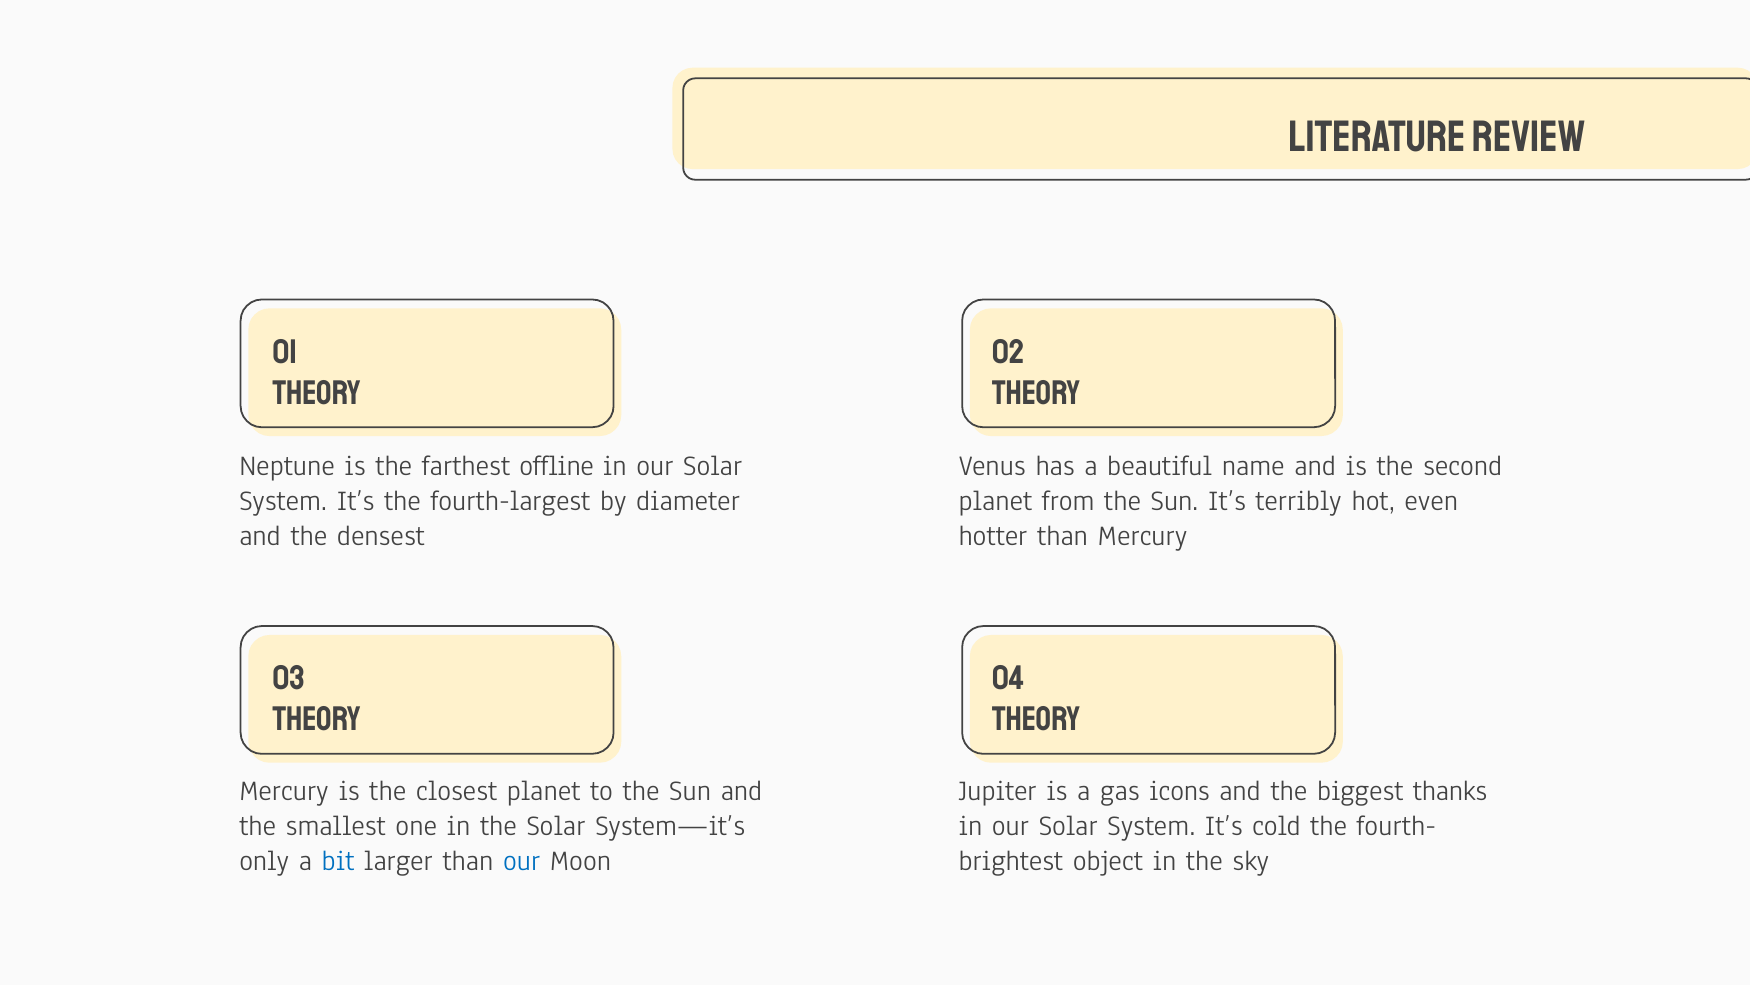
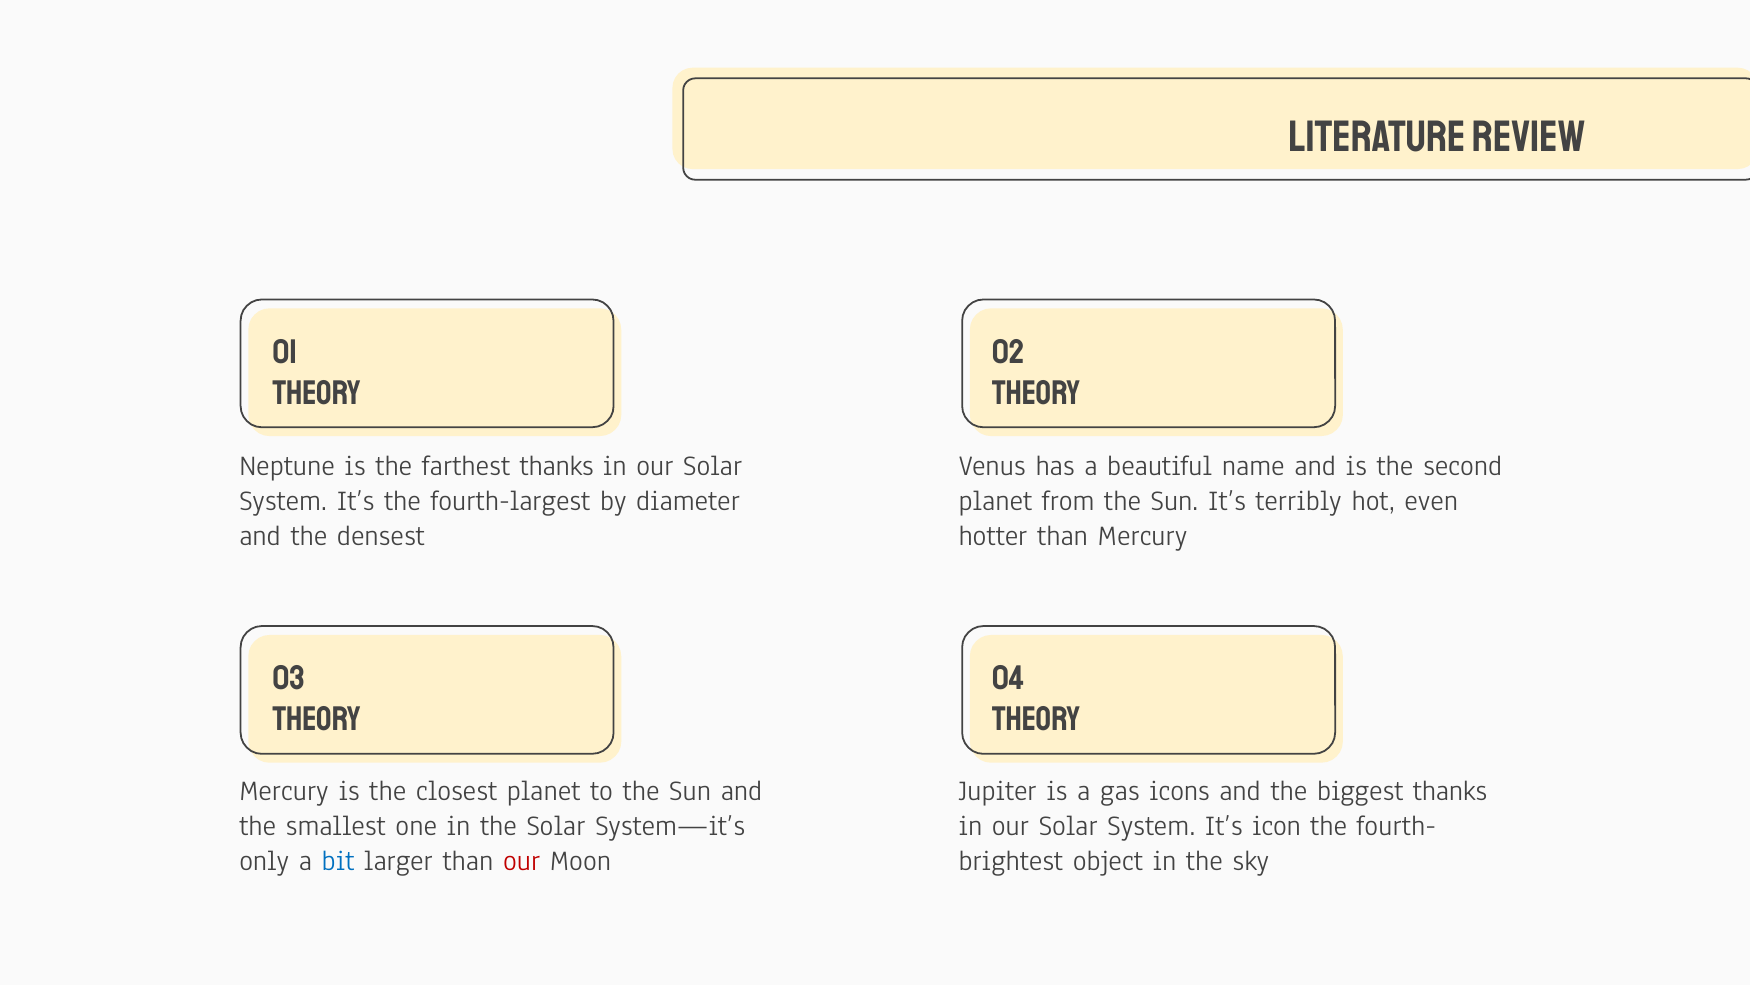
farthest offline: offline -> thanks (557, 466)
cold: cold -> icon (1276, 826)
our colour: blue -> red (522, 861)
